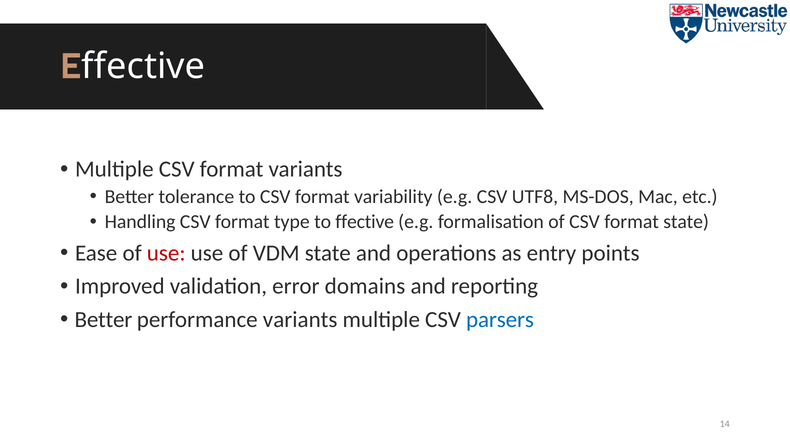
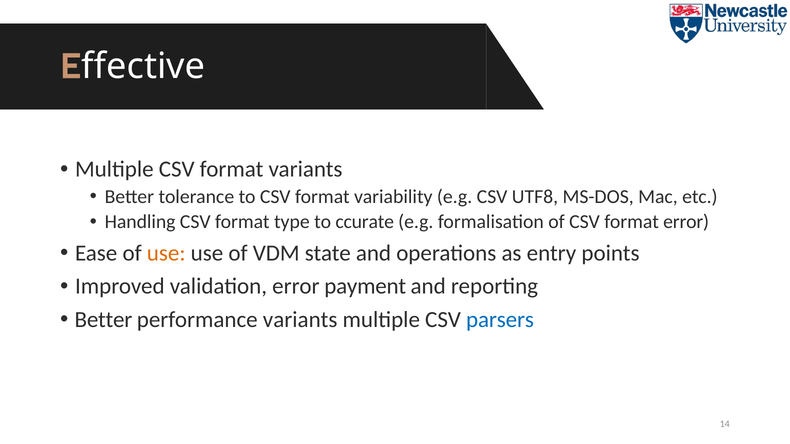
to ffective: ffective -> ccurate (365, 222)
format state: state -> error (686, 222)
use colour: red -> orange (166, 253)
domains: domains -> payment (365, 287)
